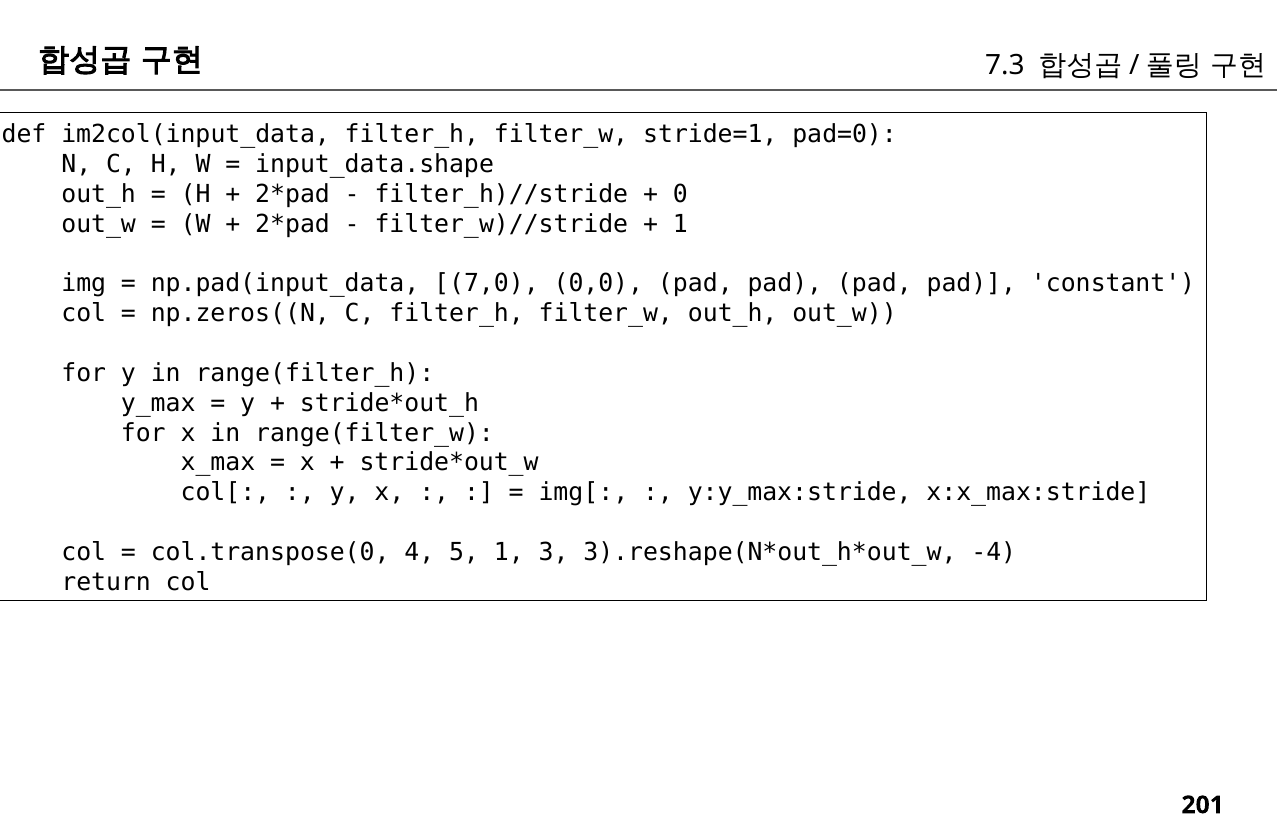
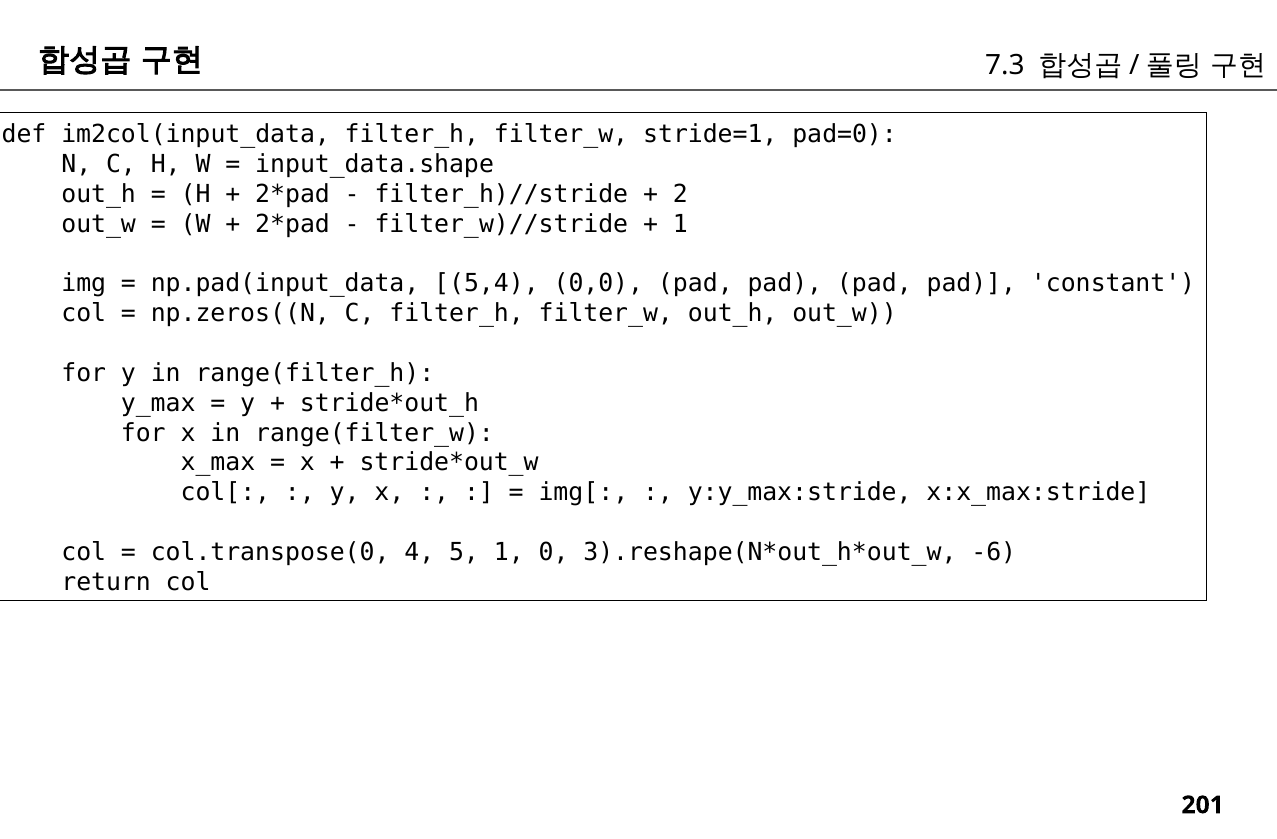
0: 0 -> 2 (680, 194)
7,0: 7,0 -> 5,4 (486, 284)
3: 3 -> 0 (554, 552)
-4: -4 -> -6 (994, 552)
